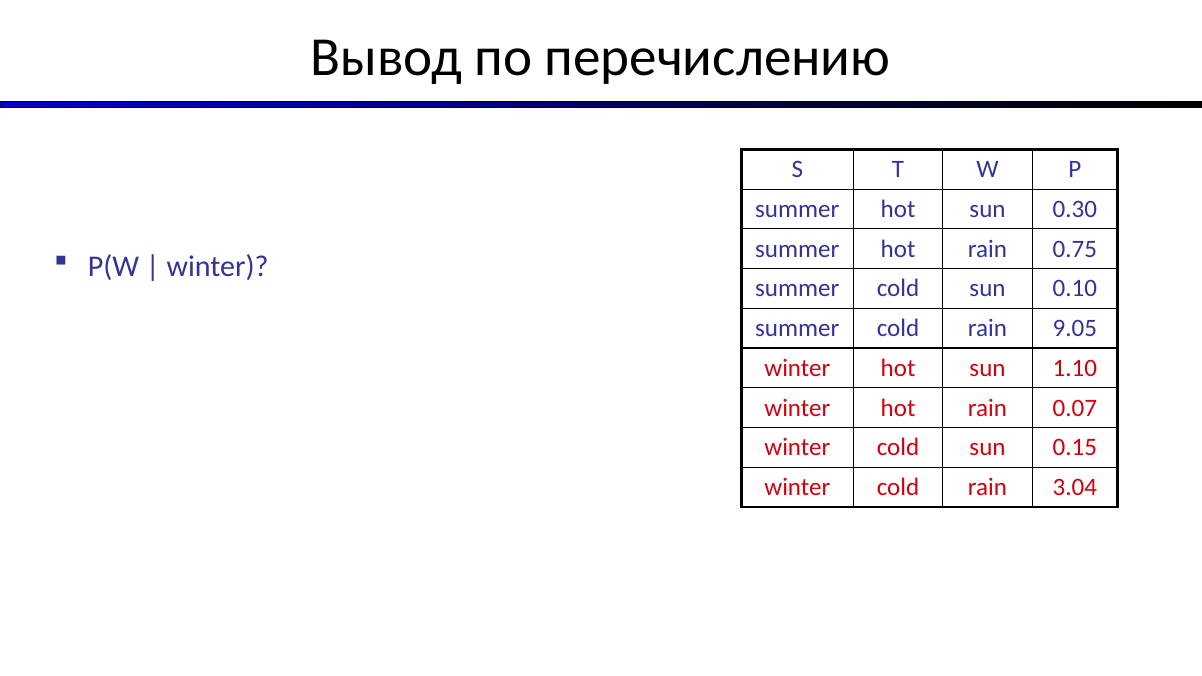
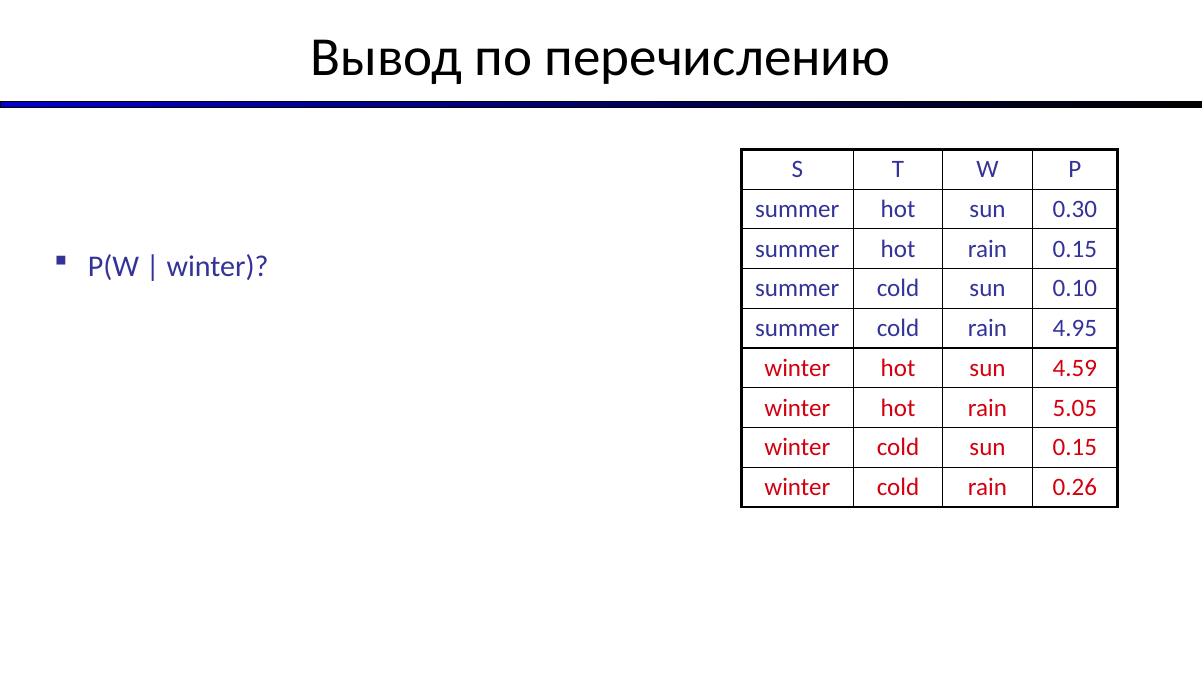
rain 0.75: 0.75 -> 0.15 (1075, 249)
9.05: 9.05 -> 4.95 (1075, 328)
1.10: 1.10 -> 4.59 (1075, 368)
0.07: 0.07 -> 5.05 (1075, 408)
3.04: 3.04 -> 0.26 (1075, 487)
